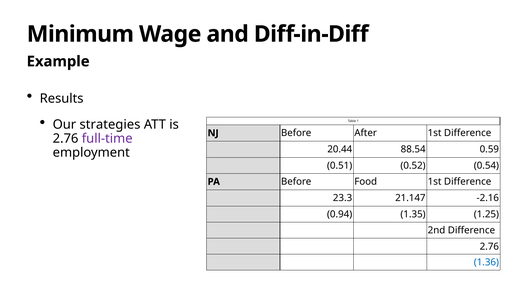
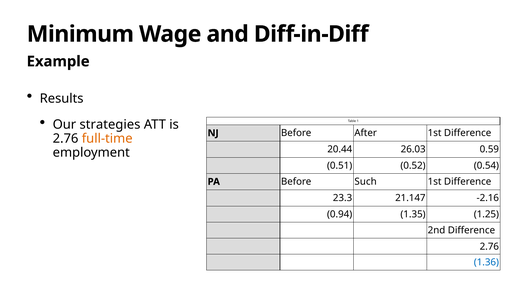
full-time colour: purple -> orange (107, 139)
88.54: 88.54 -> 26.03 (413, 149)
Food: Food -> Such (366, 182)
